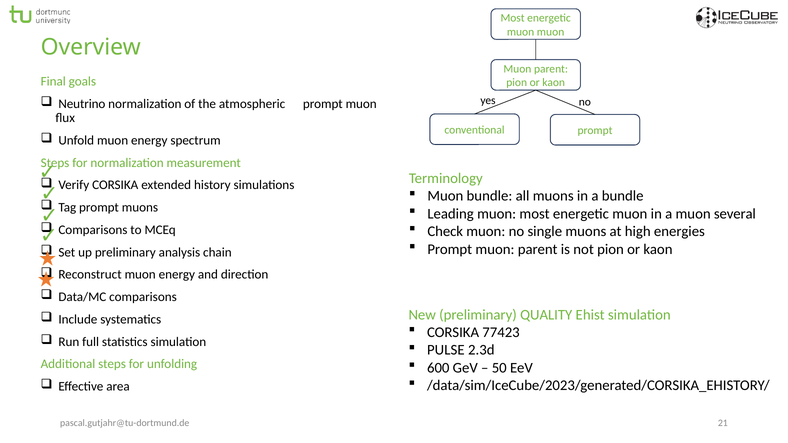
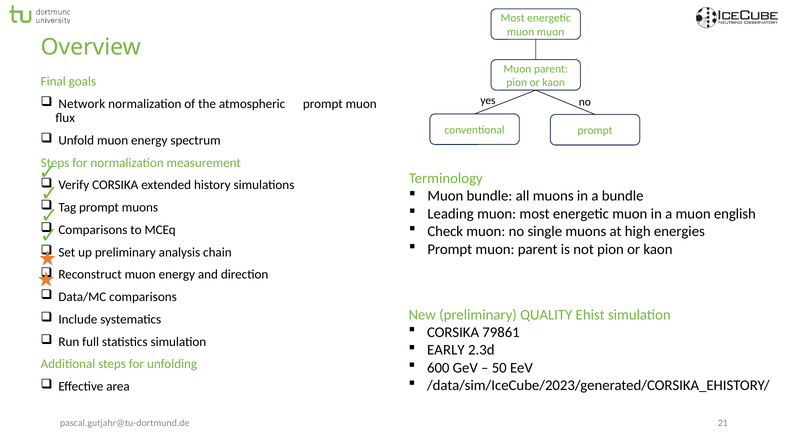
Neutrino: Neutrino -> Network (82, 104)
several: several -> english (735, 214)
77423: 77423 -> 79861 (501, 333)
PULSE: PULSE -> EARLY (446, 350)
